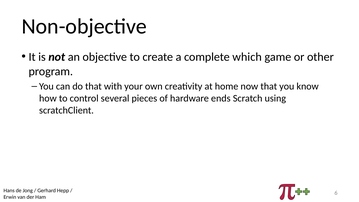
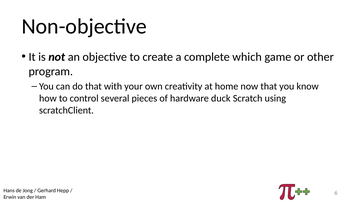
ends: ends -> duck (221, 98)
